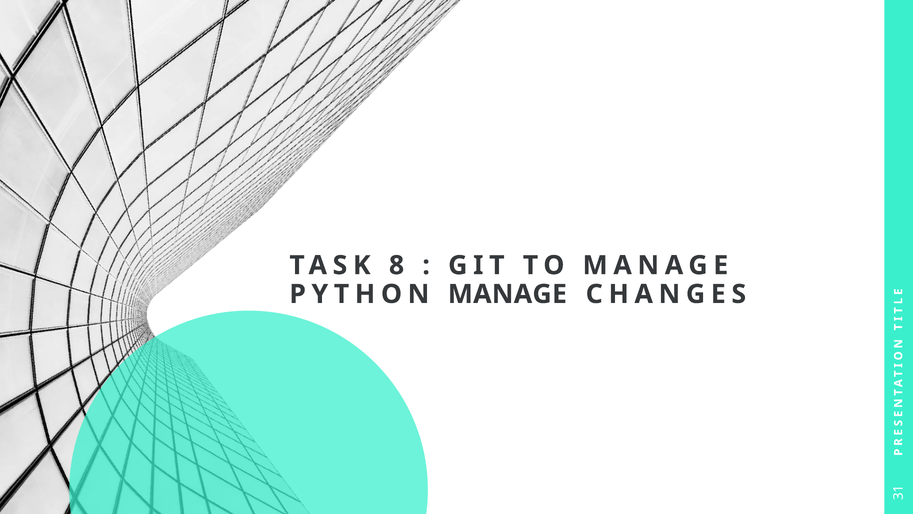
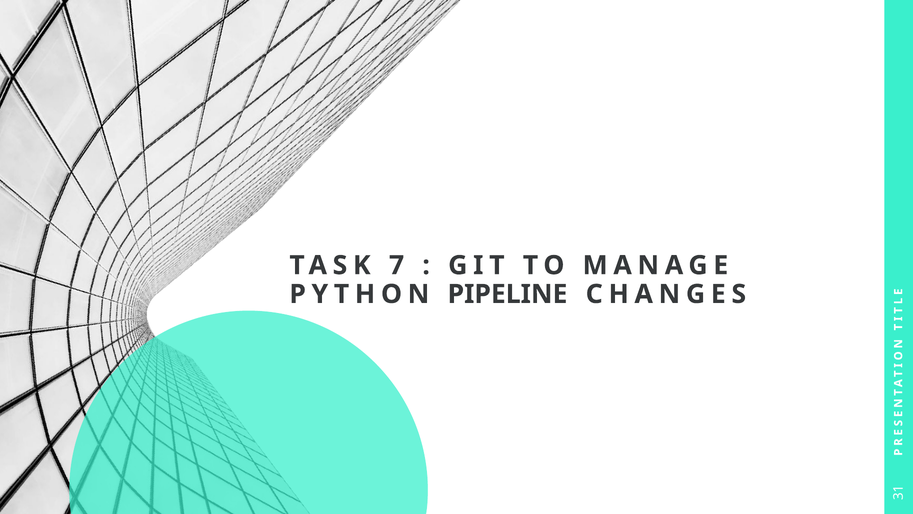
8: 8 -> 7 (397, 265)
PYTHON MANAGE: MANAGE -> PIPELINE (508, 294)
